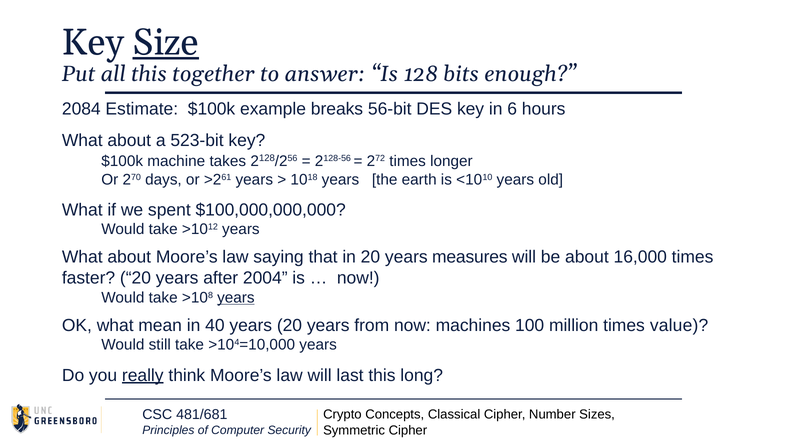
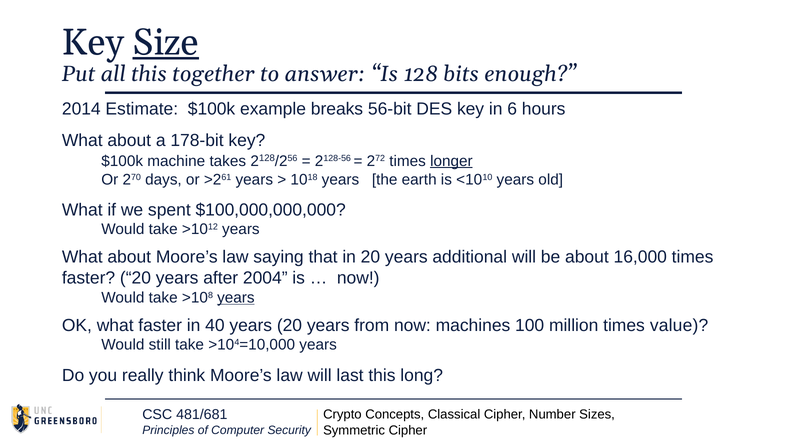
2084: 2084 -> 2014 (81, 109)
523-bit: 523-bit -> 178-bit (197, 140)
longer underline: none -> present (451, 161)
measures: measures -> additional (470, 257)
what mean: mean -> faster (160, 325)
really underline: present -> none (143, 375)
